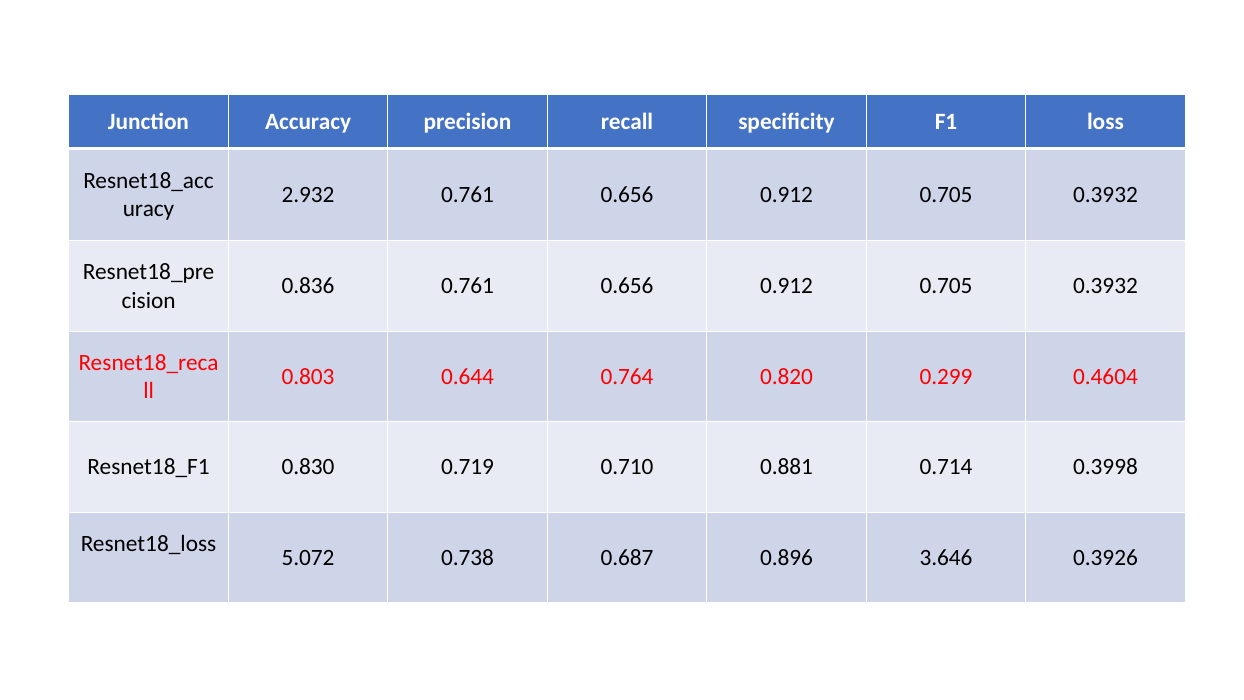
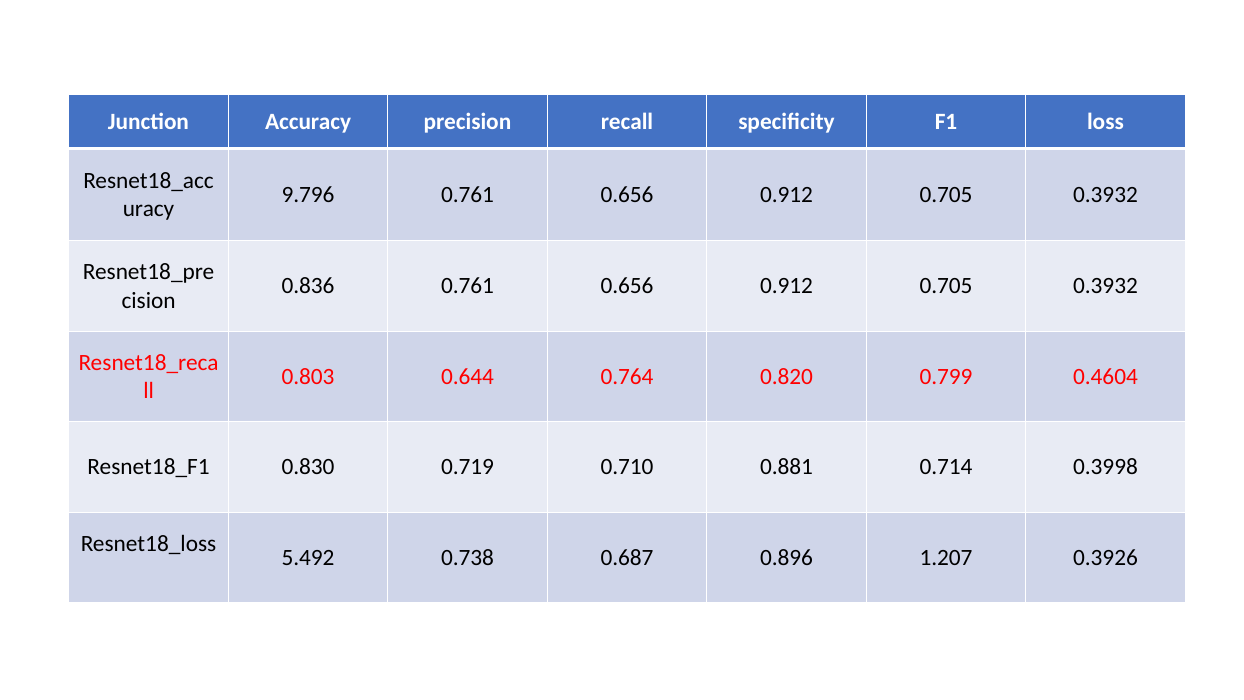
2.932: 2.932 -> 9.796 (308, 195)
0.299: 0.299 -> 0.799 (946, 377)
5.072: 5.072 -> 5.492 (308, 558)
3.646: 3.646 -> 1.207 (946, 558)
